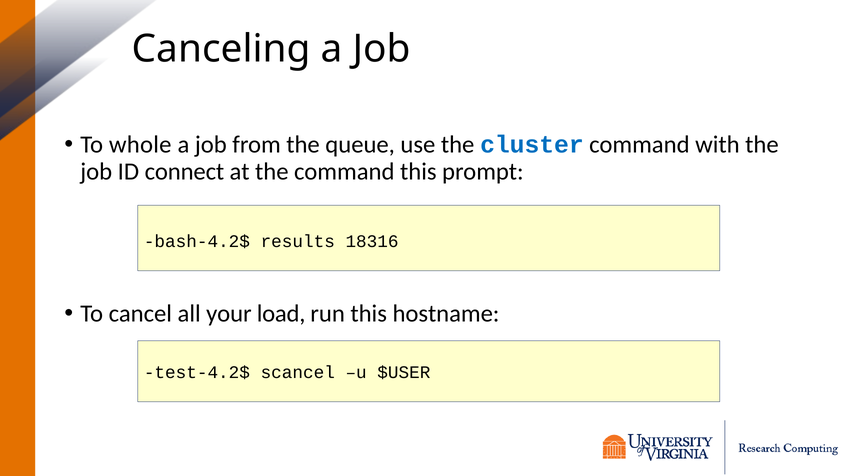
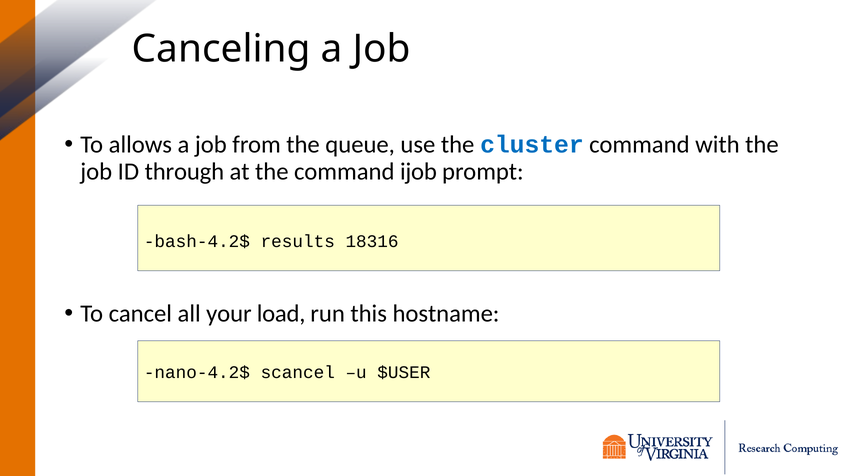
whole: whole -> allows (140, 145)
connect: connect -> through (184, 172)
command this: this -> ijob (418, 172)
test-4.2$: test-4.2$ -> nano-4.2$ (197, 373)
